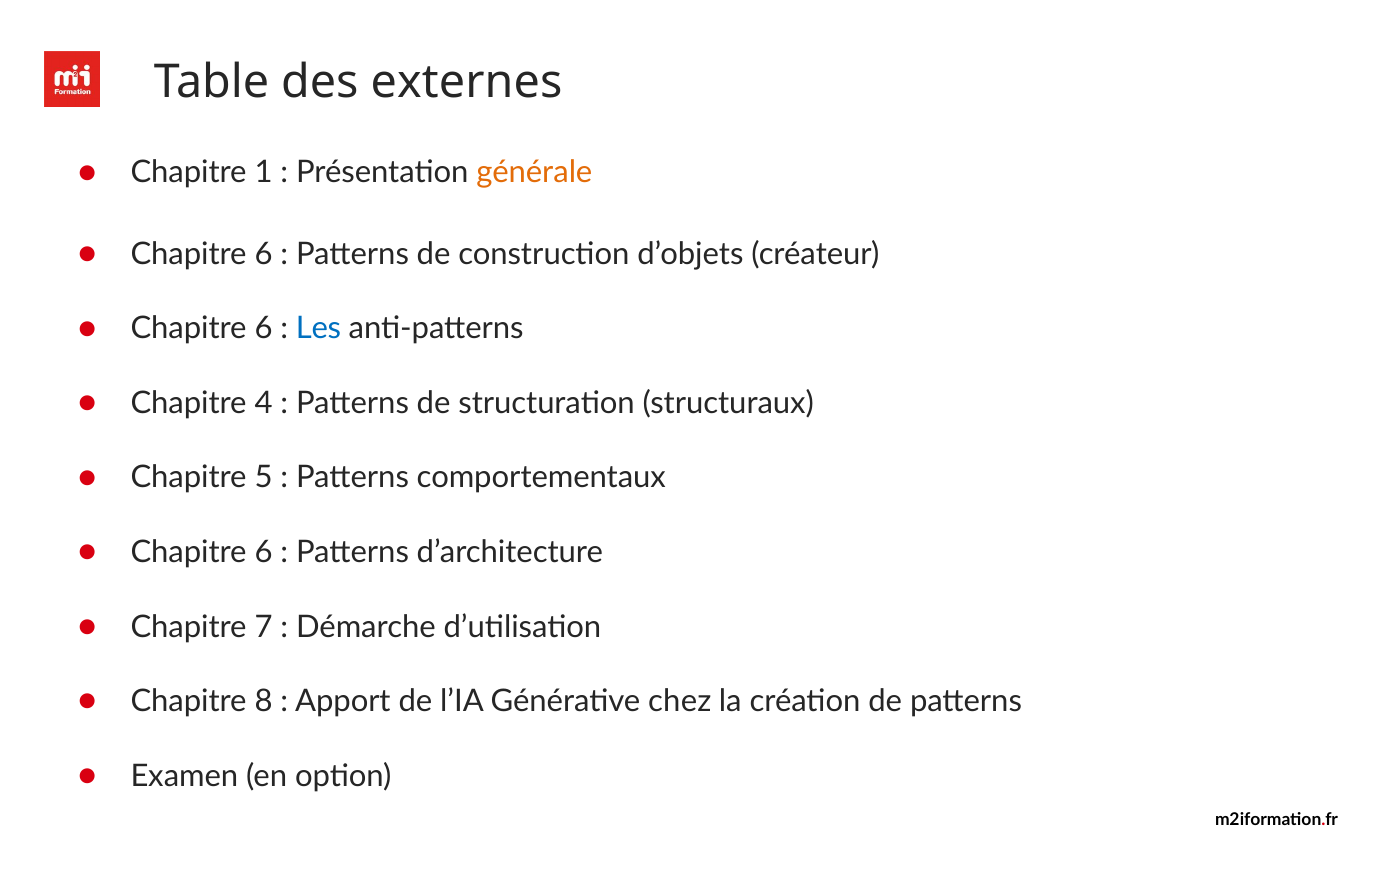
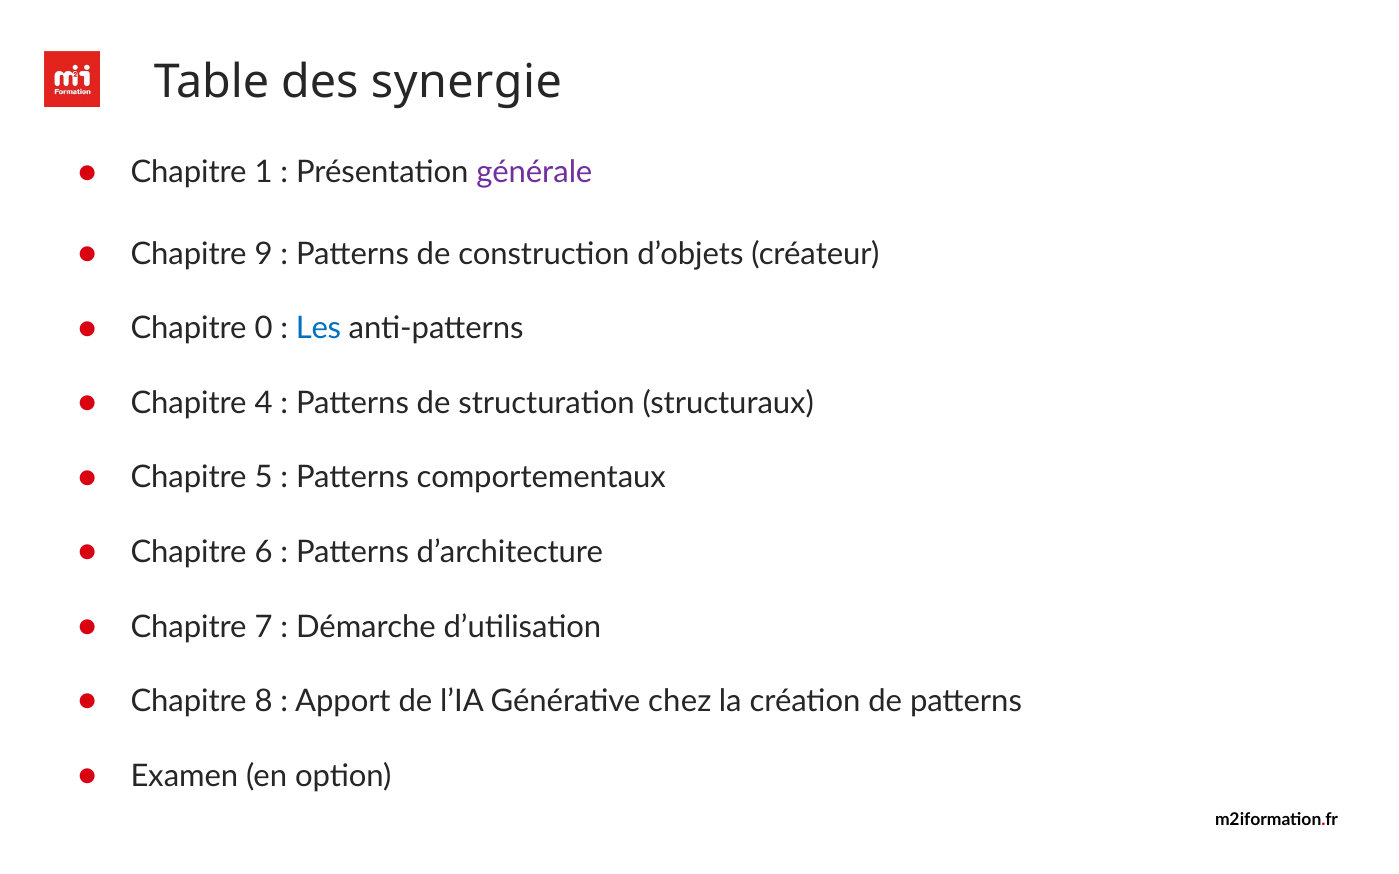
externes: externes -> synergie (466, 82)
générale colour: orange -> purple (534, 173)
6: 6 -> 9 (264, 254)
6: 6 -> 0 (264, 329)
